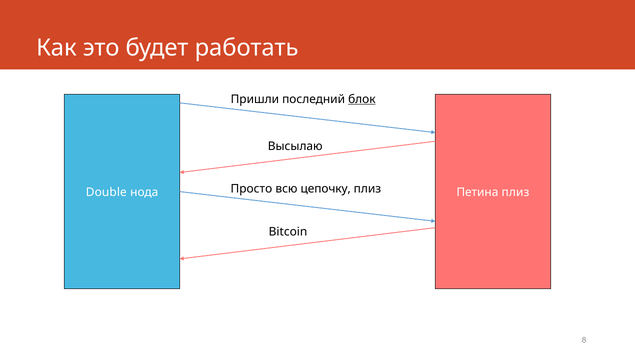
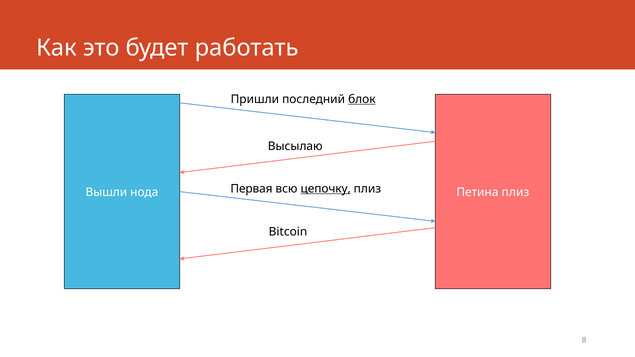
Просто: Просто -> Первая (251, 189)
цепочку underline: none -> present (326, 189)
Double: Double -> Вышли (106, 192)
